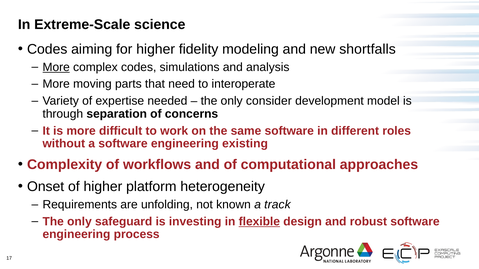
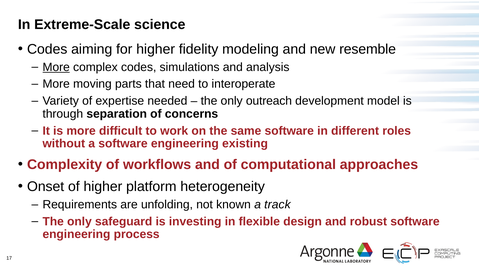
shortfalls: shortfalls -> resemble (368, 49)
consider: consider -> outreach (269, 101)
flexible underline: present -> none (259, 222)
